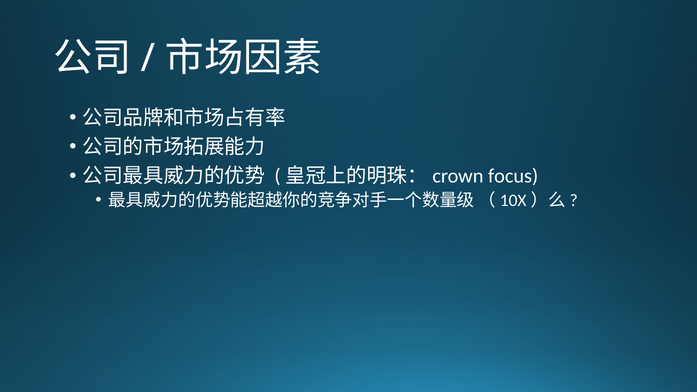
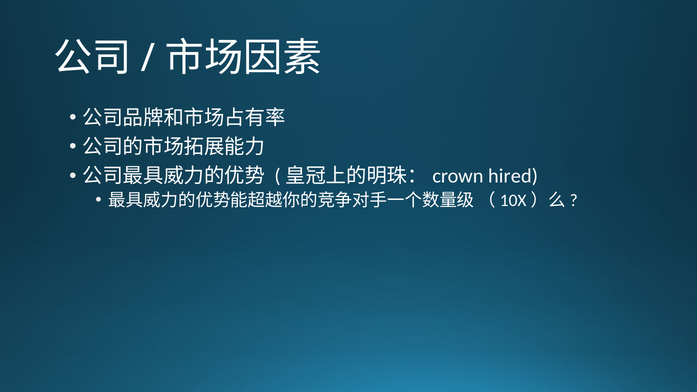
focus: focus -> hired (513, 176)
